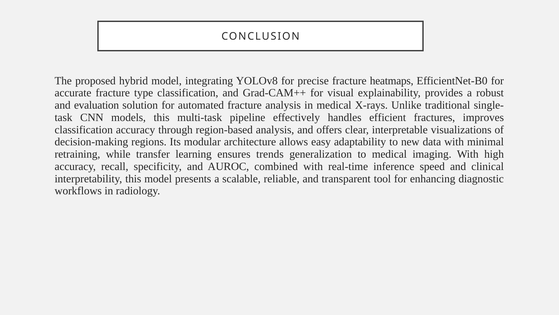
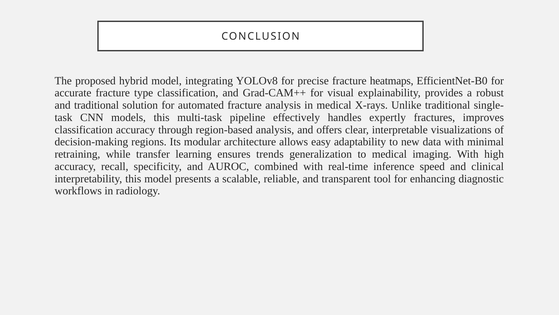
and evaluation: evaluation -> traditional (96, 105)
efficient: efficient -> expertly (388, 117)
